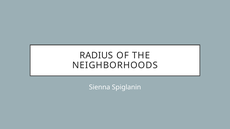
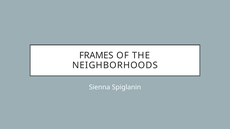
RADIUS: RADIUS -> FRAMES (96, 56)
